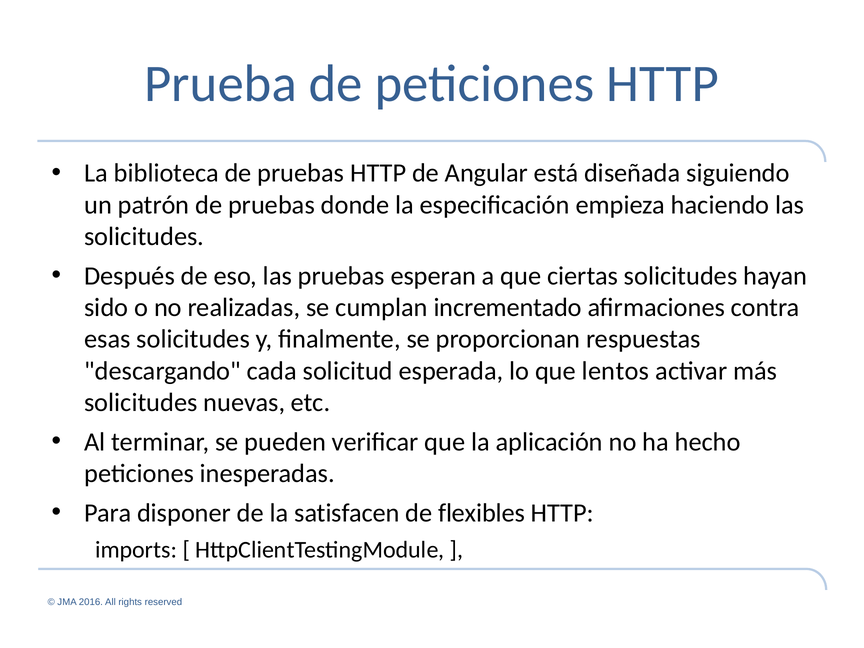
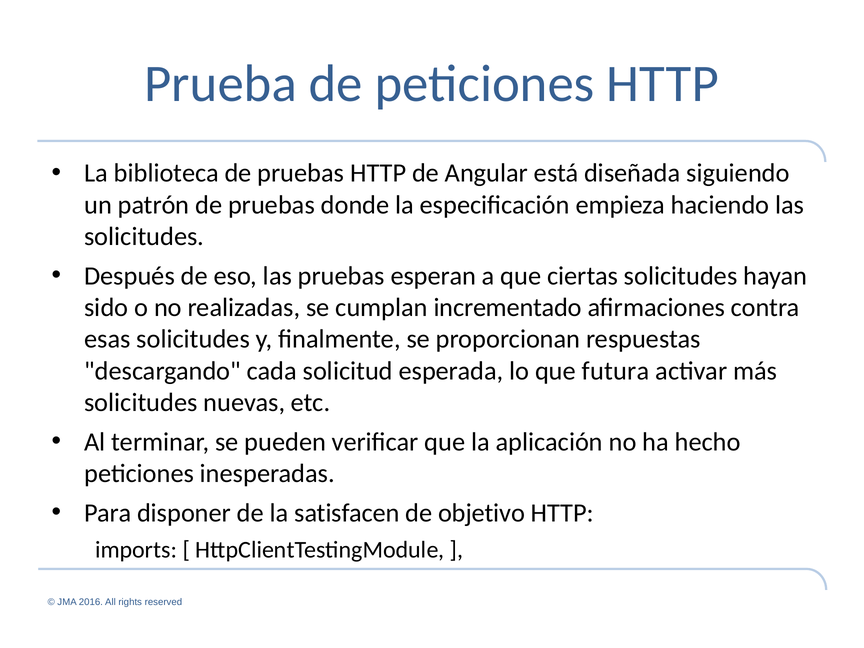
lentos: lentos -> futura (616, 371)
flexibles: flexibles -> objetivo (482, 513)
